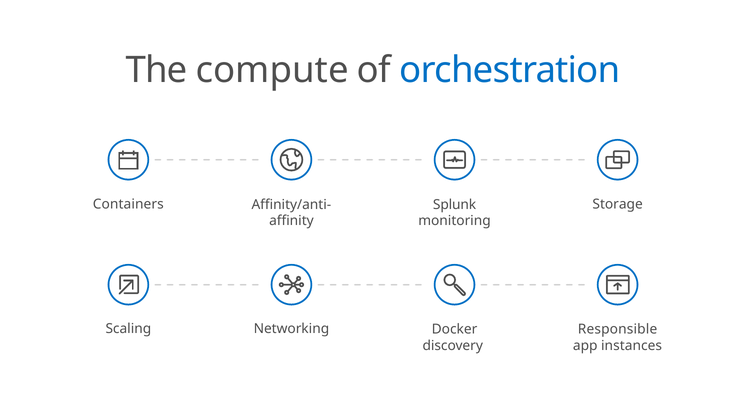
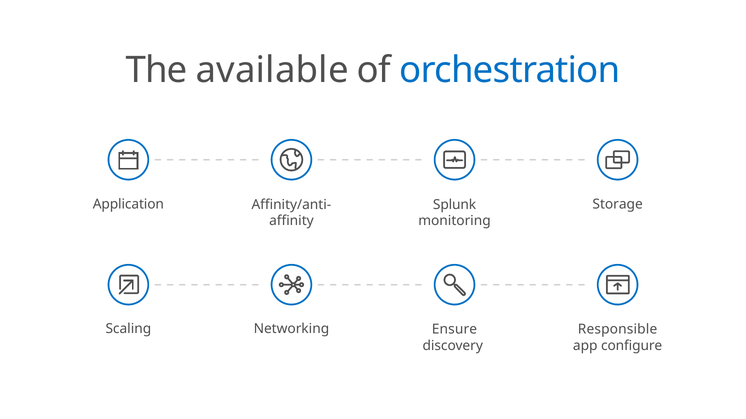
compute: compute -> available (272, 70)
Containers: Containers -> Application (128, 204)
Docker: Docker -> Ensure (454, 330)
instances: instances -> configure (632, 346)
